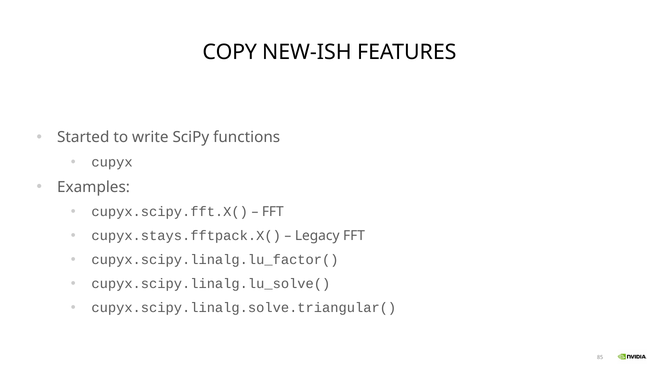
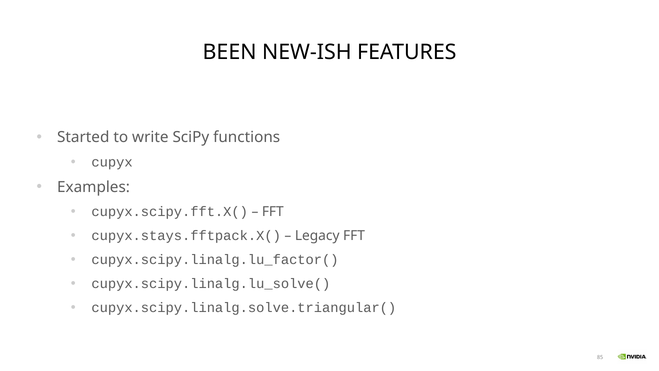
COPY: COPY -> BEEN (230, 52)
